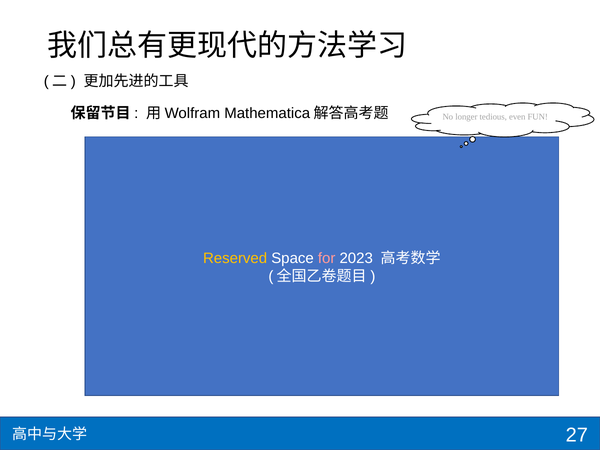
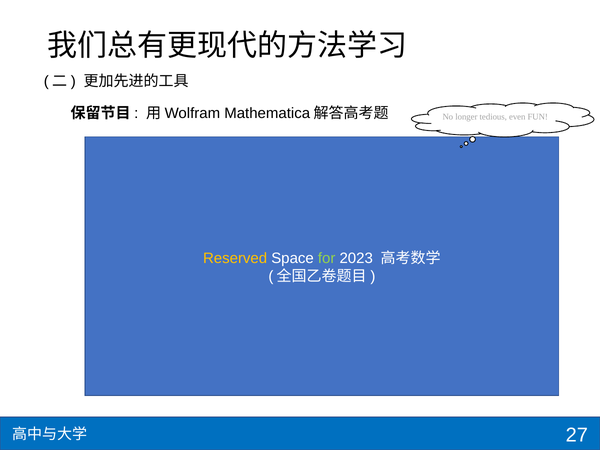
for colour: pink -> light green (327, 258)
